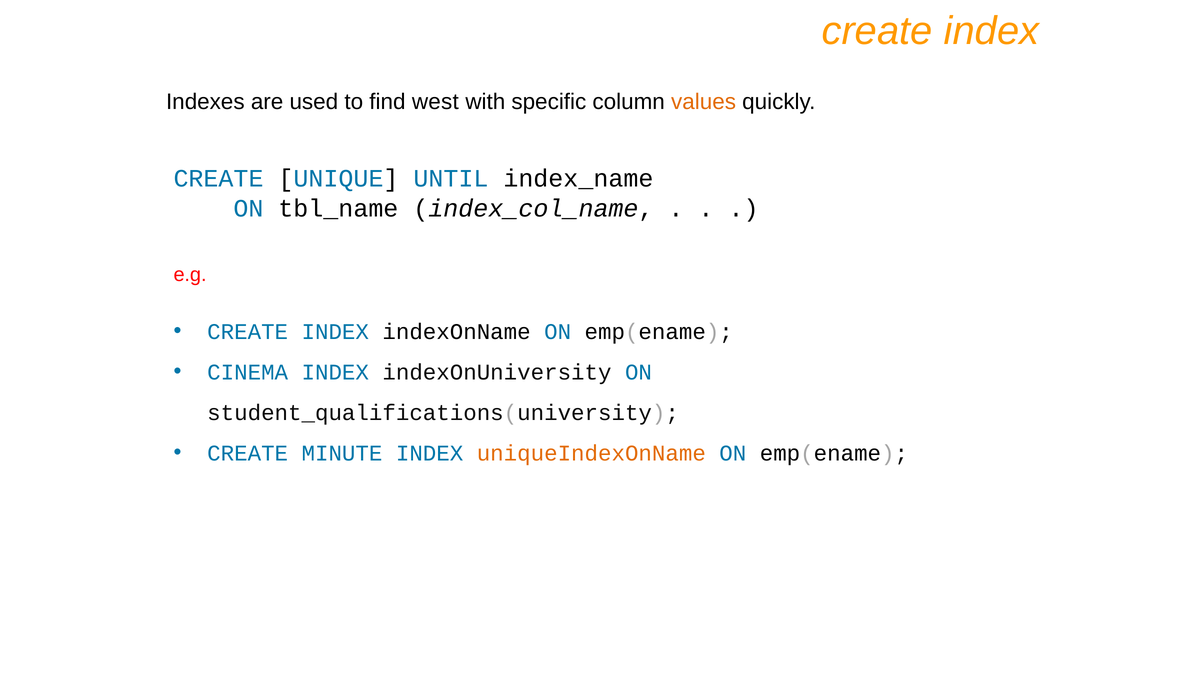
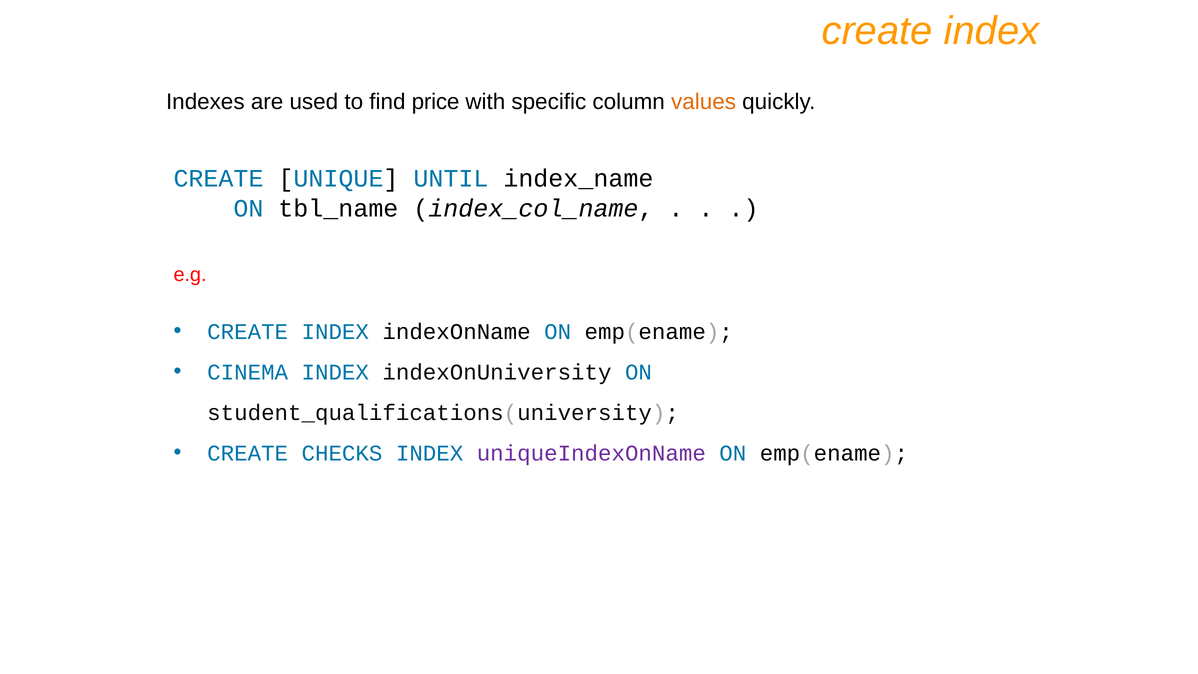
west: west -> price (436, 102)
MINUTE: MINUTE -> CHECKS (342, 453)
uniqueIndexOnName colour: orange -> purple (591, 453)
